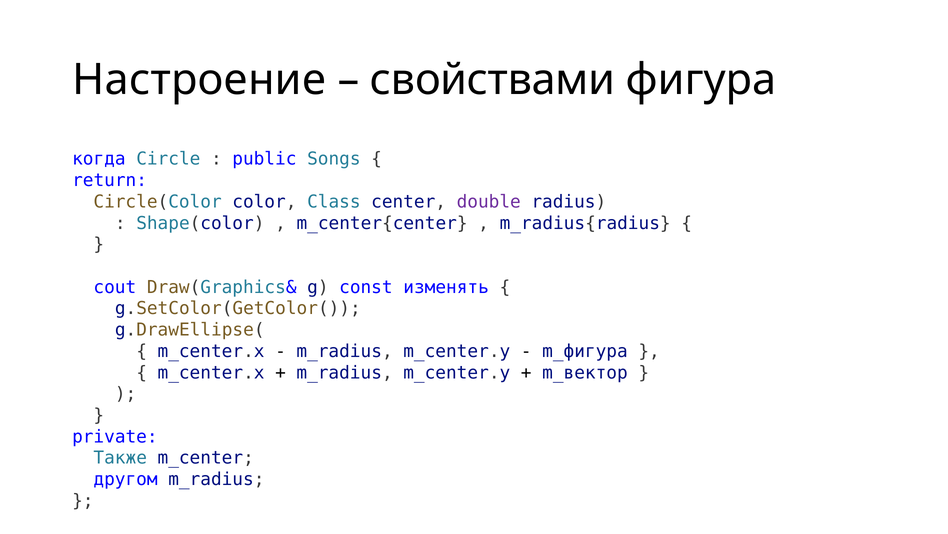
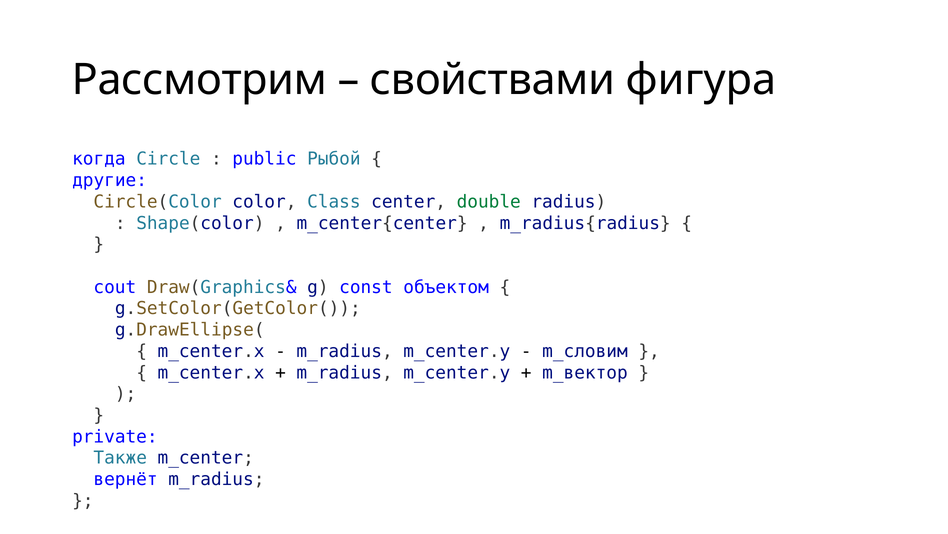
Настроение: Настроение -> Рассмотрим (200, 80)
Songs: Songs -> Рыбой (334, 159)
return: return -> другие (110, 180)
double colour: purple -> green (489, 201)
изменять: изменять -> объектом (446, 287)
m_фигура: m_фигура -> m_словим (585, 351)
другом: другом -> вернёт (126, 479)
